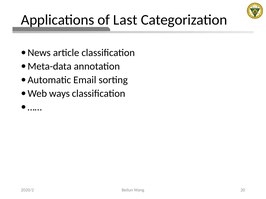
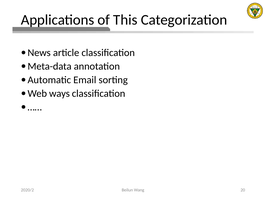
Last: Last -> This (125, 20)
